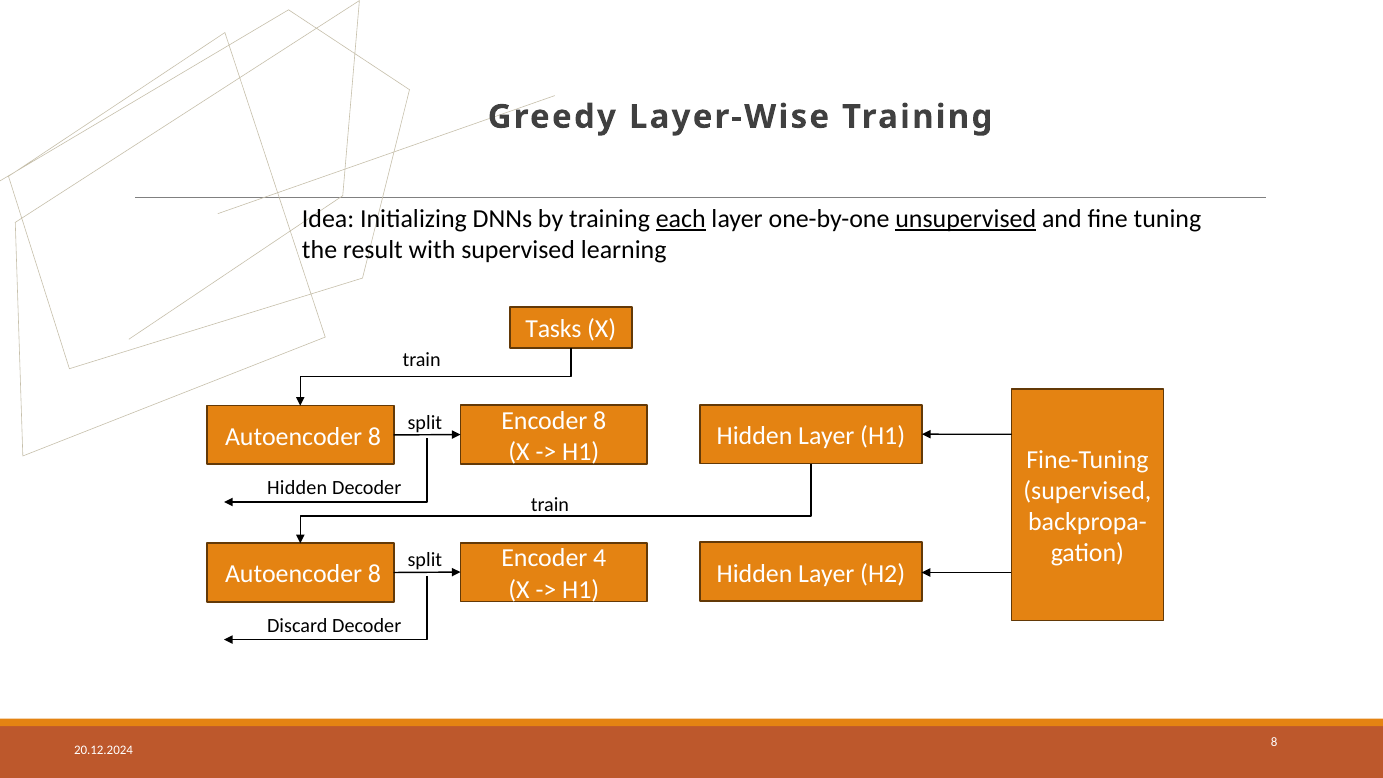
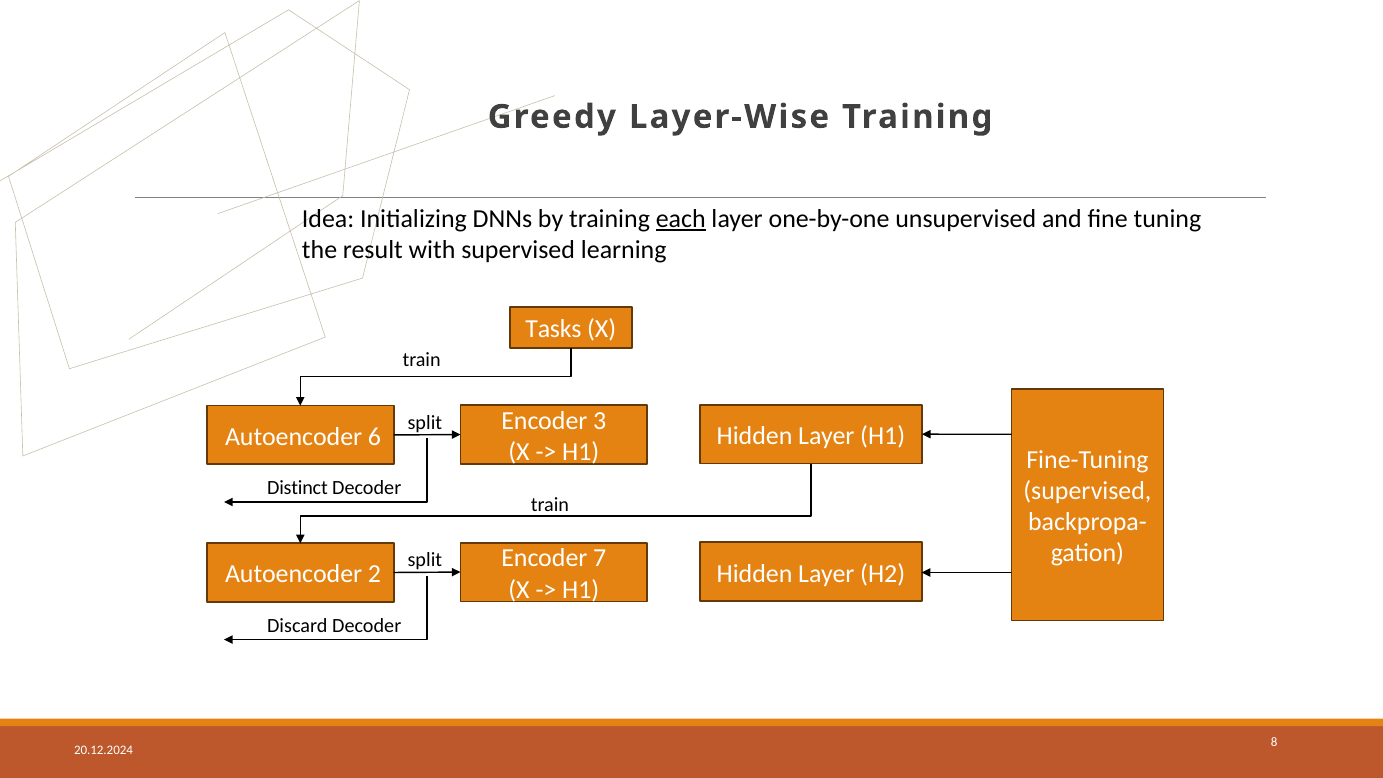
unsupervised underline: present -> none (966, 219)
Encoder 8: 8 -> 3 (600, 421)
8: 8 -> 6 (375, 437)
Hidden: Hidden -> Distinct (297, 488)
4: 4 -> 7 (600, 558)
8: 8 -> 2 (375, 574)
